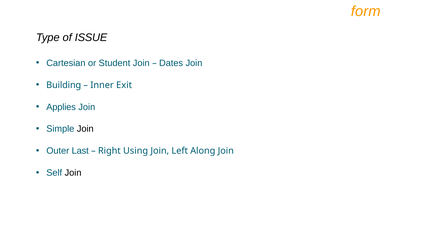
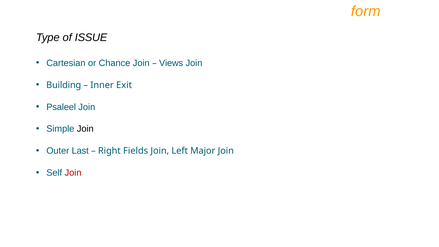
Student: Student -> Chance (115, 63)
Dates: Dates -> Views (171, 63)
Applies: Applies -> Psaleel (61, 107)
Using: Using -> Fields (136, 151)
Along: Along -> Major (203, 151)
Join colour: black -> red (73, 173)
